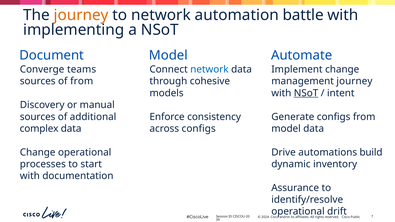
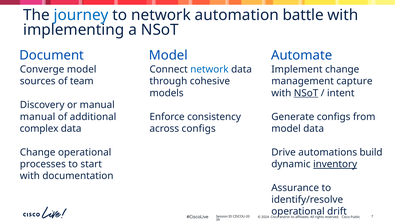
journey colour: orange -> blue (81, 15)
Converge teams: teams -> model (82, 69)
of from: from -> team (82, 81)
management journey: journey -> capture (354, 81)
sources: sources -> manual (38, 117)
inventory underline: none -> present (335, 164)
